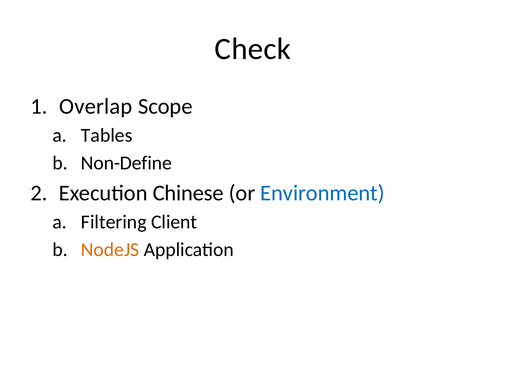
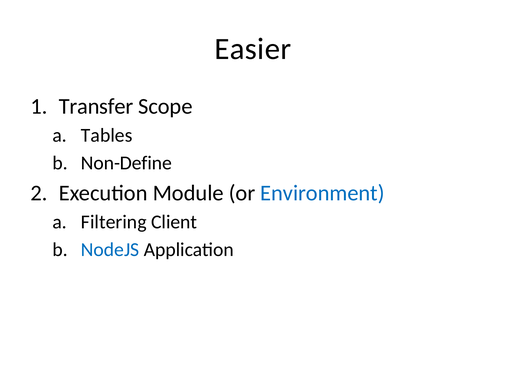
Check: Check -> Easier (253, 49)
Overlap: Overlap -> Transfer (96, 106)
Chinese: Chinese -> Module (188, 193)
NodeJS colour: orange -> blue (110, 249)
